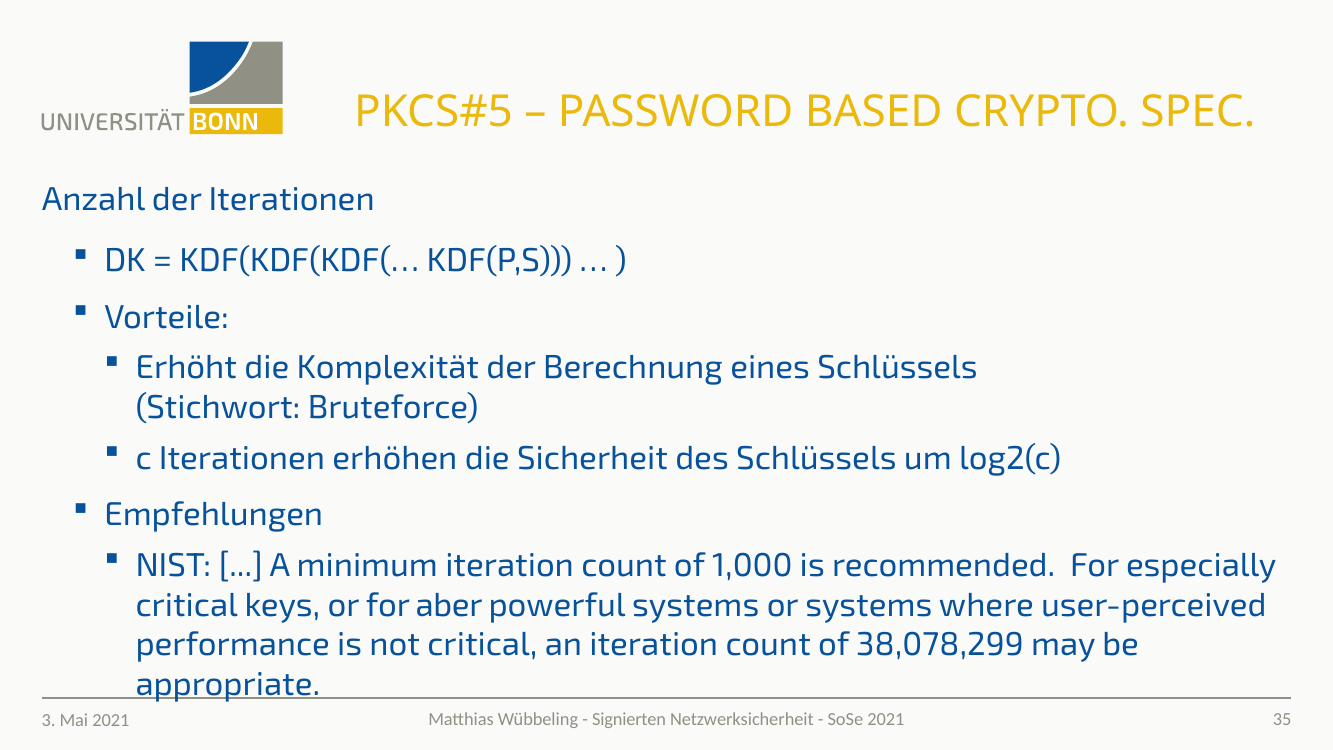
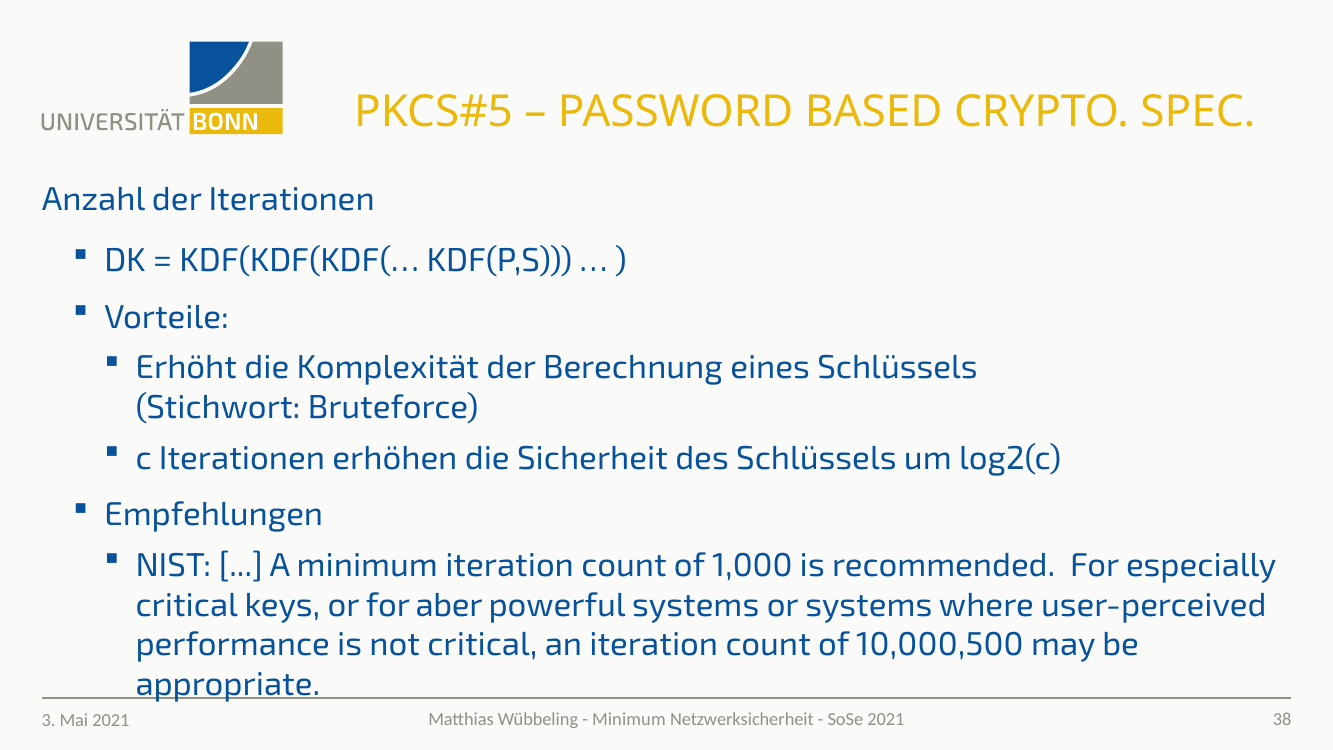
38,078,299: 38,078,299 -> 10,000,500 (940, 645)
Signierten: Signierten -> Minimum (629, 720)
35: 35 -> 38 (1282, 720)
